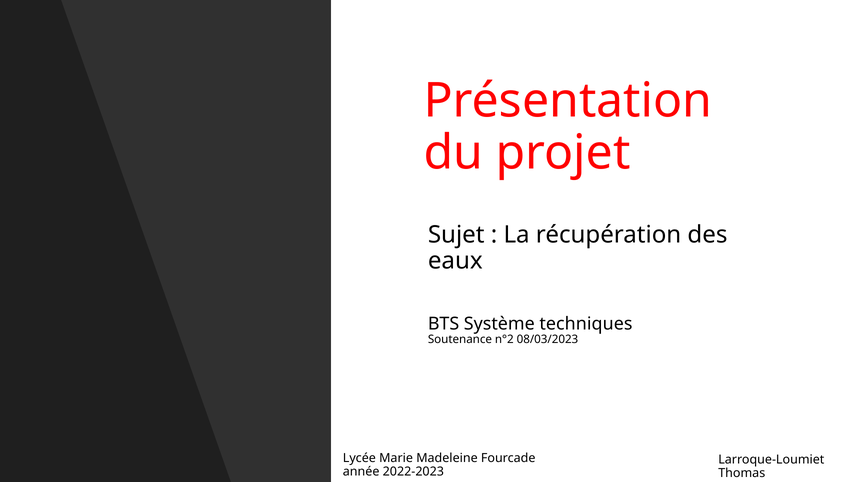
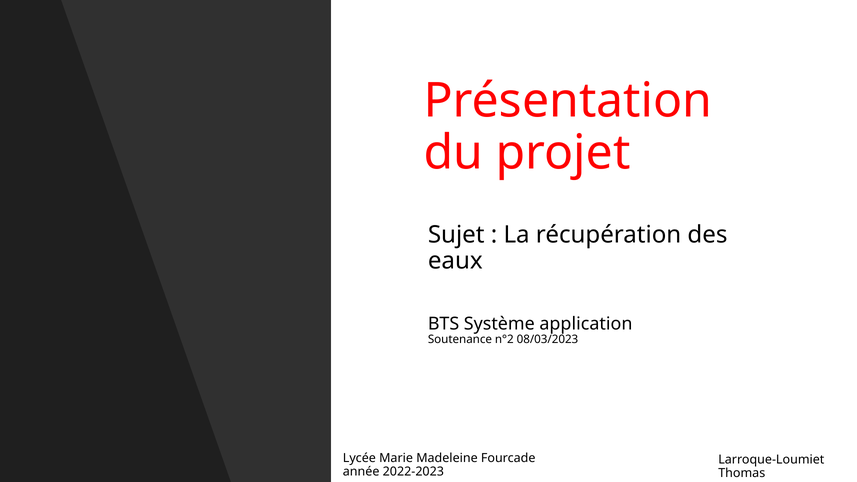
techniques: techniques -> application (586, 324)
